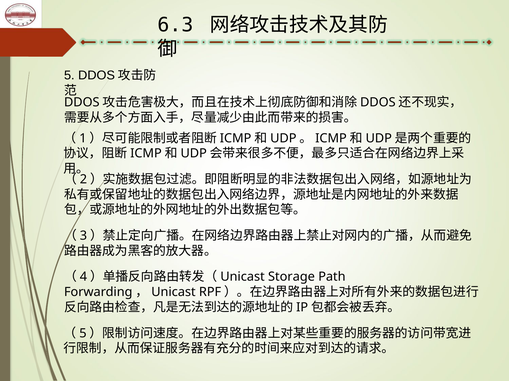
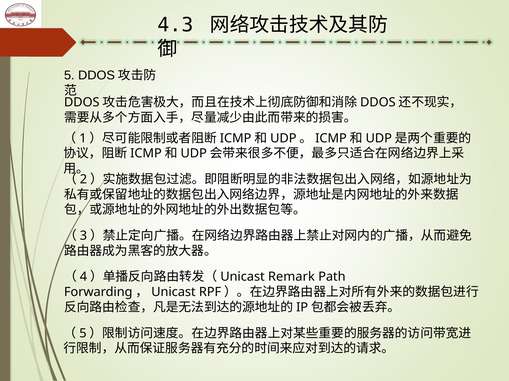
6.3: 6.3 -> 4.3 (175, 25)
Storage: Storage -> Remark (291, 277)
